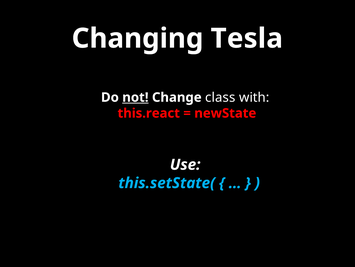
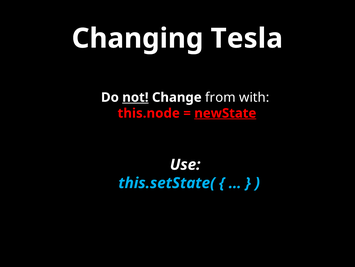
class: class -> from (220, 97)
this.react: this.react -> this.node (149, 113)
newState underline: none -> present (225, 113)
